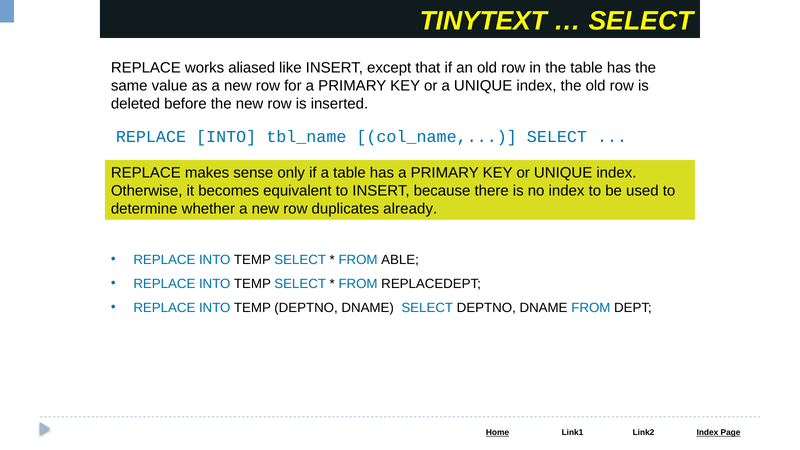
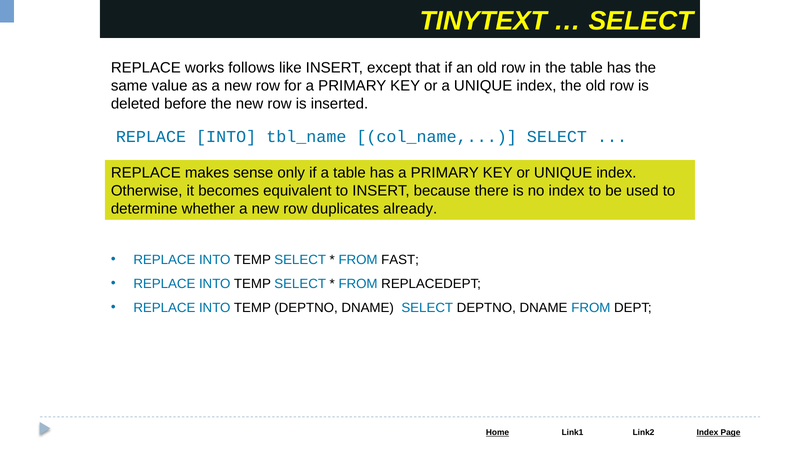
aliased: aliased -> follows (252, 68)
ABLE: ABLE -> FAST (400, 260)
